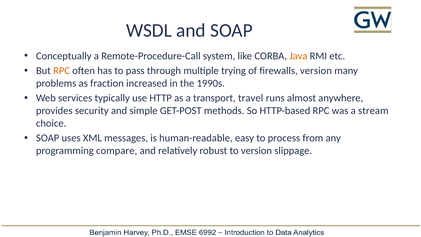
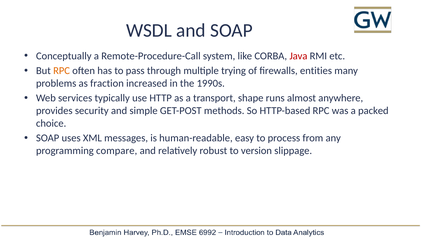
Java colour: orange -> red (298, 56)
firewalls version: version -> entities (316, 71)
travel: travel -> shape (251, 98)
stream: stream -> packed (373, 111)
